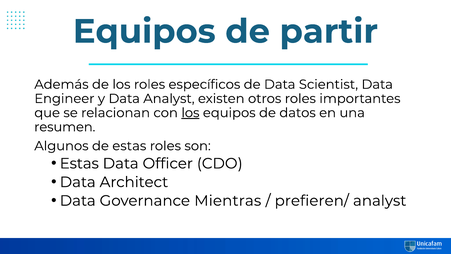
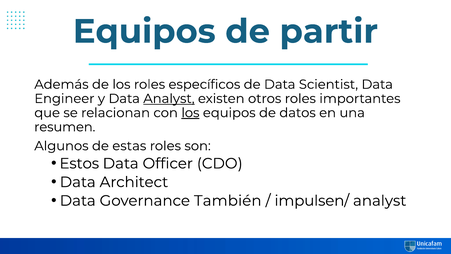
Analyst underline: none -> present (169, 99)
Estas: Estas -> Estos (79, 163)
Mientras: Mientras -> También (228, 200)
prefieren/: prefieren/ -> impulsen/ (312, 200)
